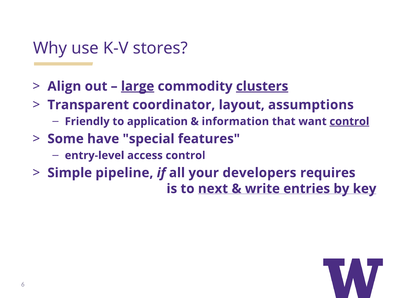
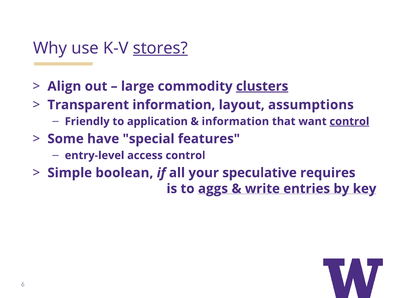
stores underline: none -> present (160, 48)
large underline: present -> none (138, 86)
Transparent coordinator: coordinator -> information (174, 105)
pipeline: pipeline -> boolean (124, 173)
developers: developers -> speculative (260, 173)
next: next -> aggs (213, 189)
